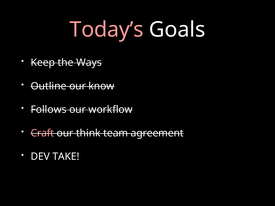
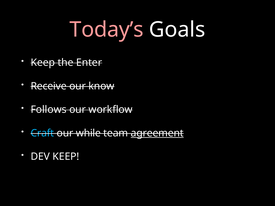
Ways: Ways -> Enter (89, 63)
Outline: Outline -> Receive (49, 86)
Craft colour: pink -> light blue (42, 133)
think: think -> while (88, 133)
agreement underline: none -> present (157, 133)
DEV TAKE: TAKE -> KEEP (66, 157)
